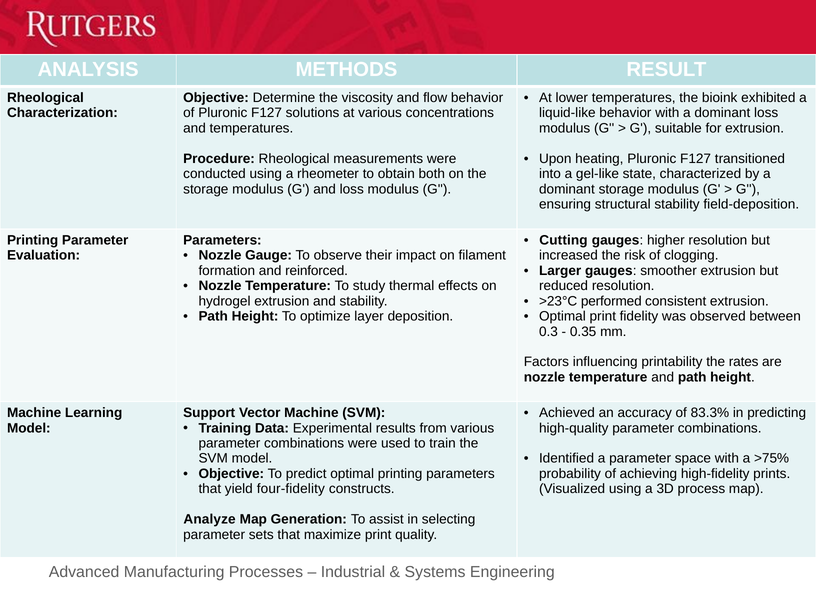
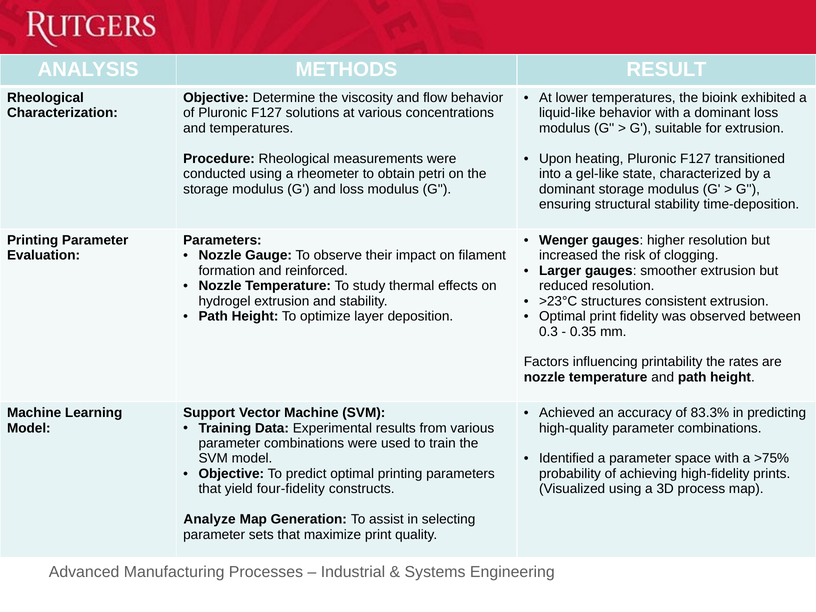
both: both -> petri (432, 174)
field-deposition: field-deposition -> time-deposition (751, 204)
Cutting: Cutting -> Wenger (564, 240)
performed: performed -> structures (611, 301)
